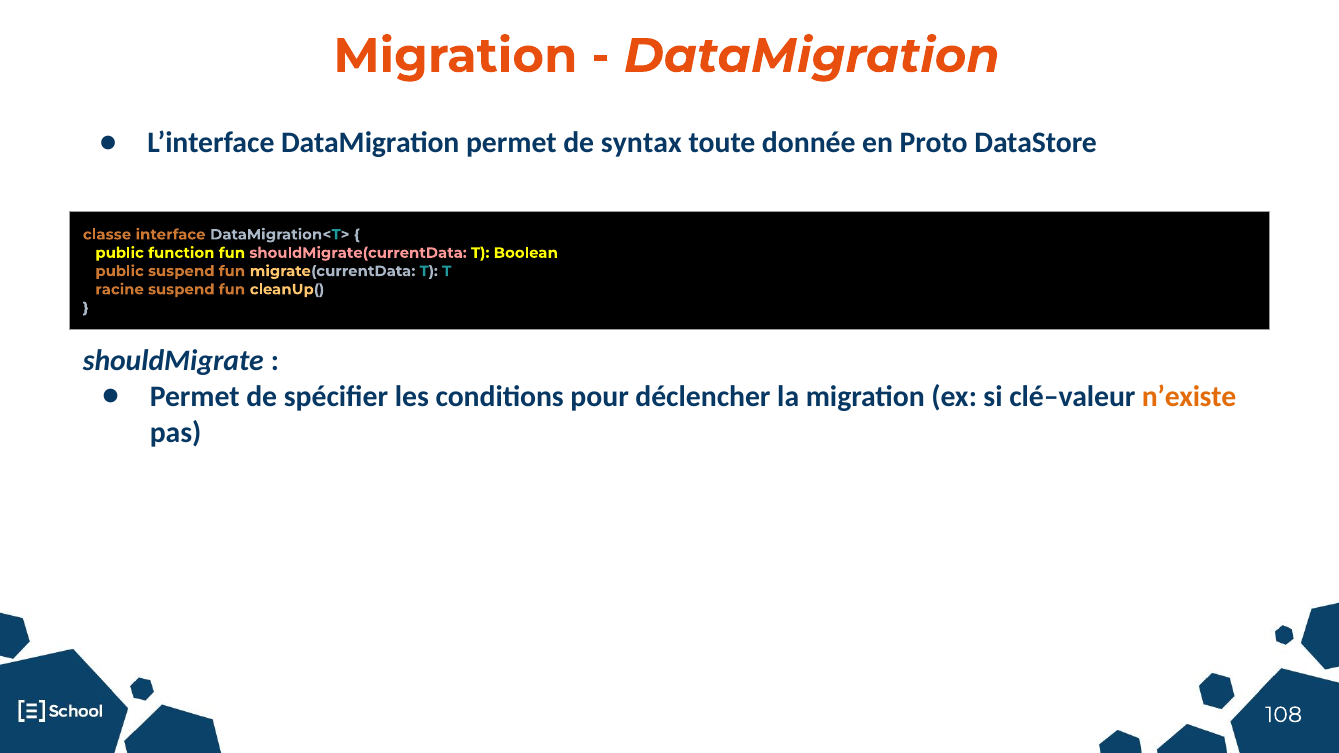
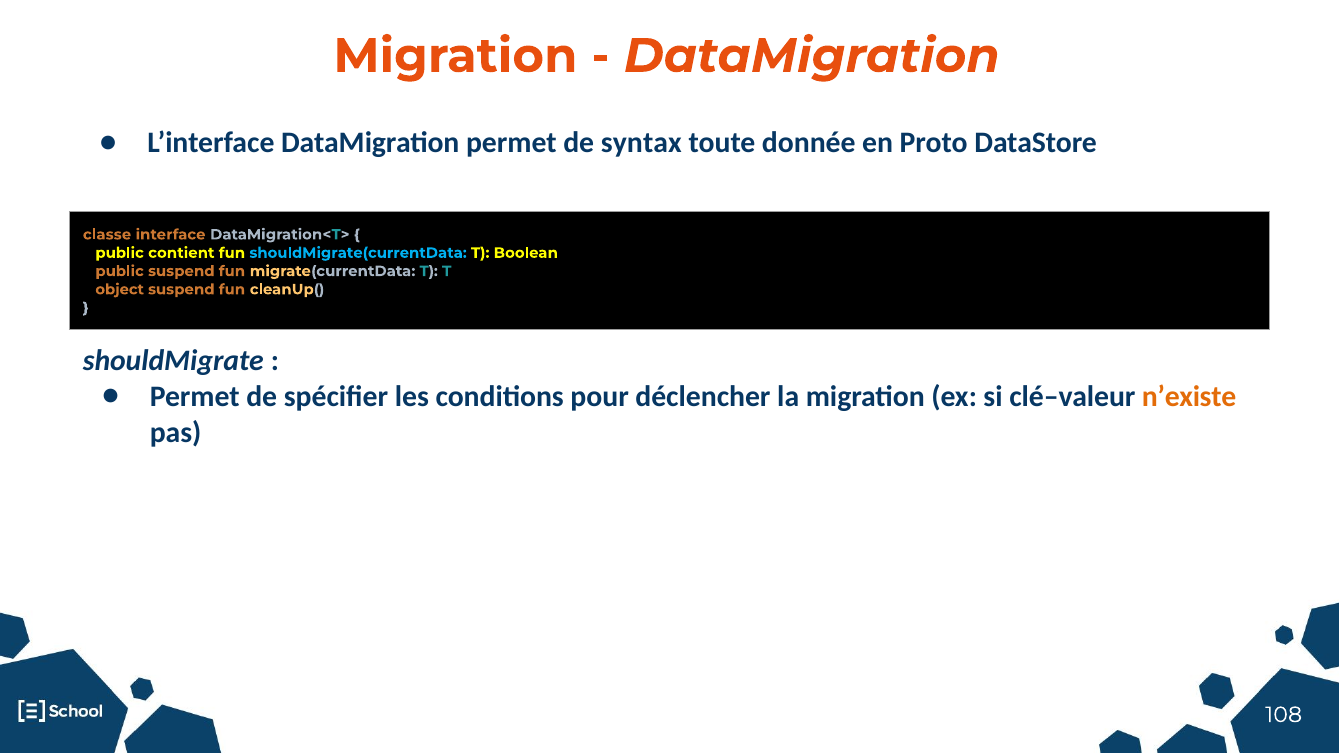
function: function -> contient (181, 253)
shouldMigrate(currentData colour: pink -> light blue (358, 253)
racine: racine -> object (120, 290)
